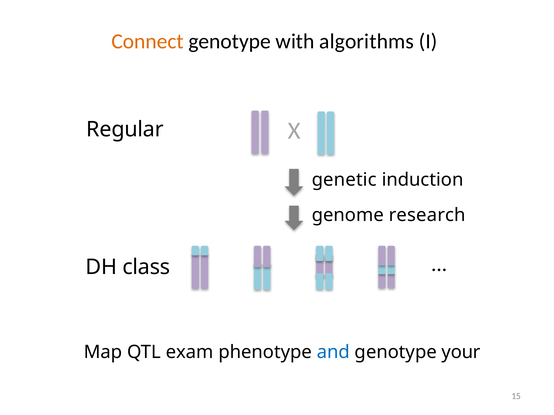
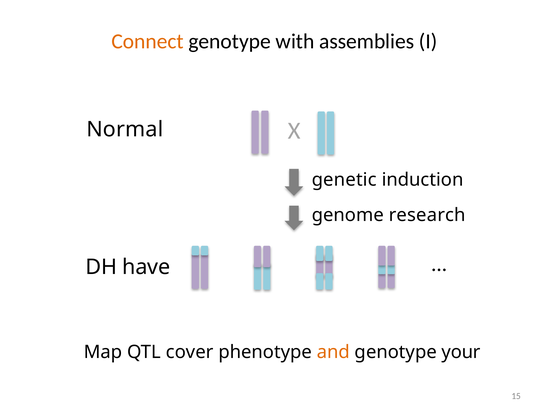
algorithms: algorithms -> assemblies (367, 42)
Regular: Regular -> Normal (125, 130)
class: class -> have (146, 267)
exam: exam -> cover (190, 352)
and colour: blue -> orange (333, 352)
